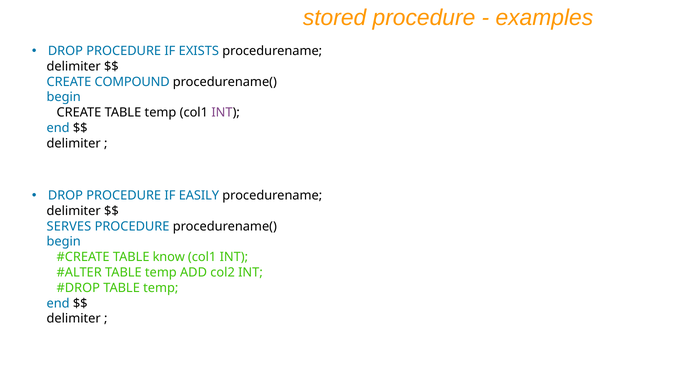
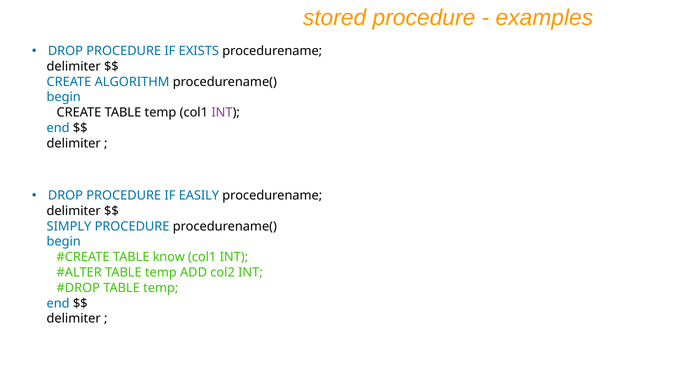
COMPOUND: COMPOUND -> ALGORITHM (132, 82)
SERVES: SERVES -> SIMPLY (69, 226)
